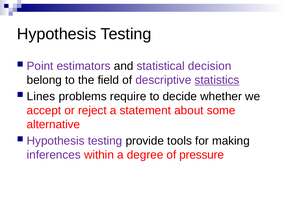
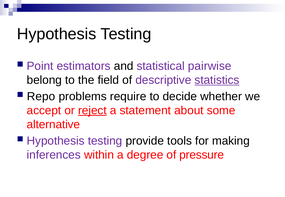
decision: decision -> pairwise (210, 66)
Lines: Lines -> Repo (41, 97)
reject underline: none -> present (92, 111)
